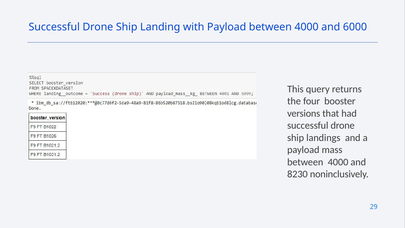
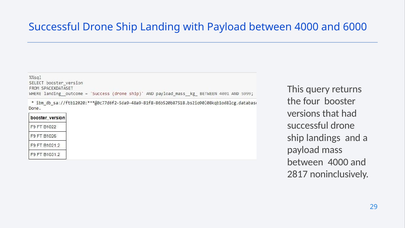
8230: 8230 -> 2817 (297, 174)
